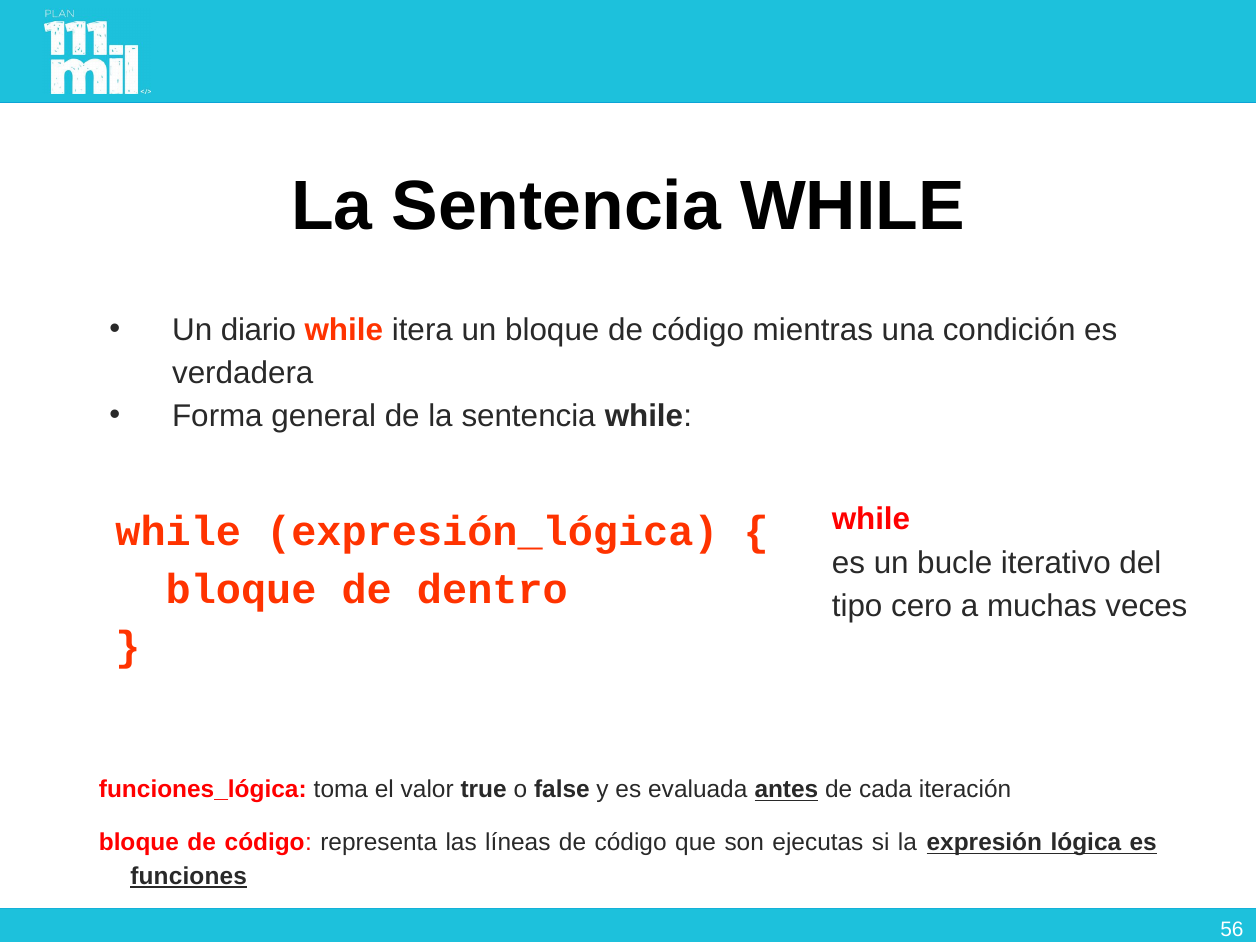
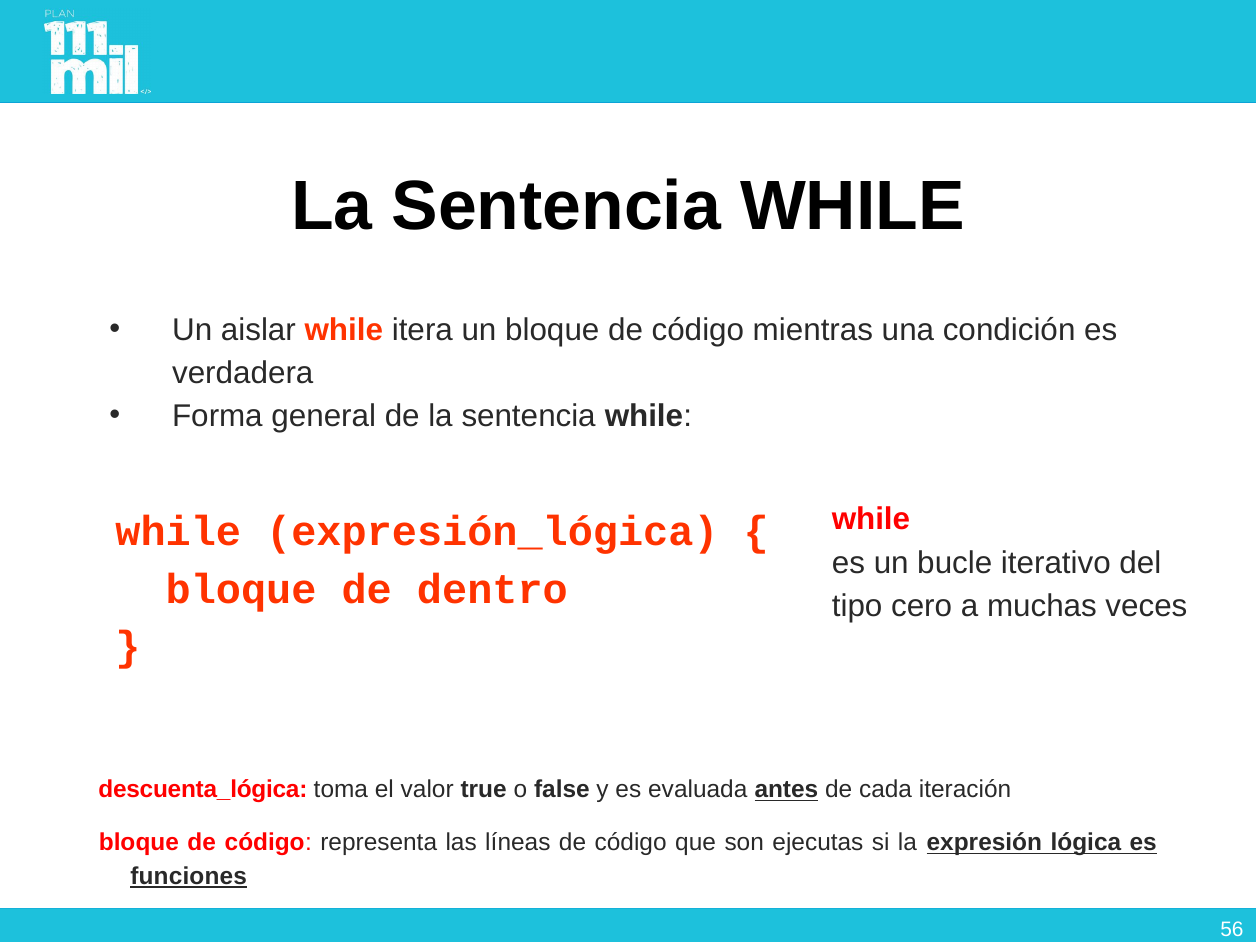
diario: diario -> aislar (258, 330)
funciones_lógica: funciones_lógica -> descuenta_lógica (203, 790)
